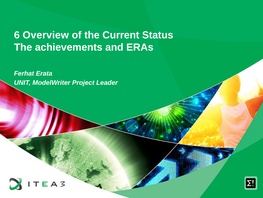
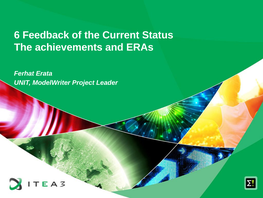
Overview: Overview -> Feedback (46, 35)
